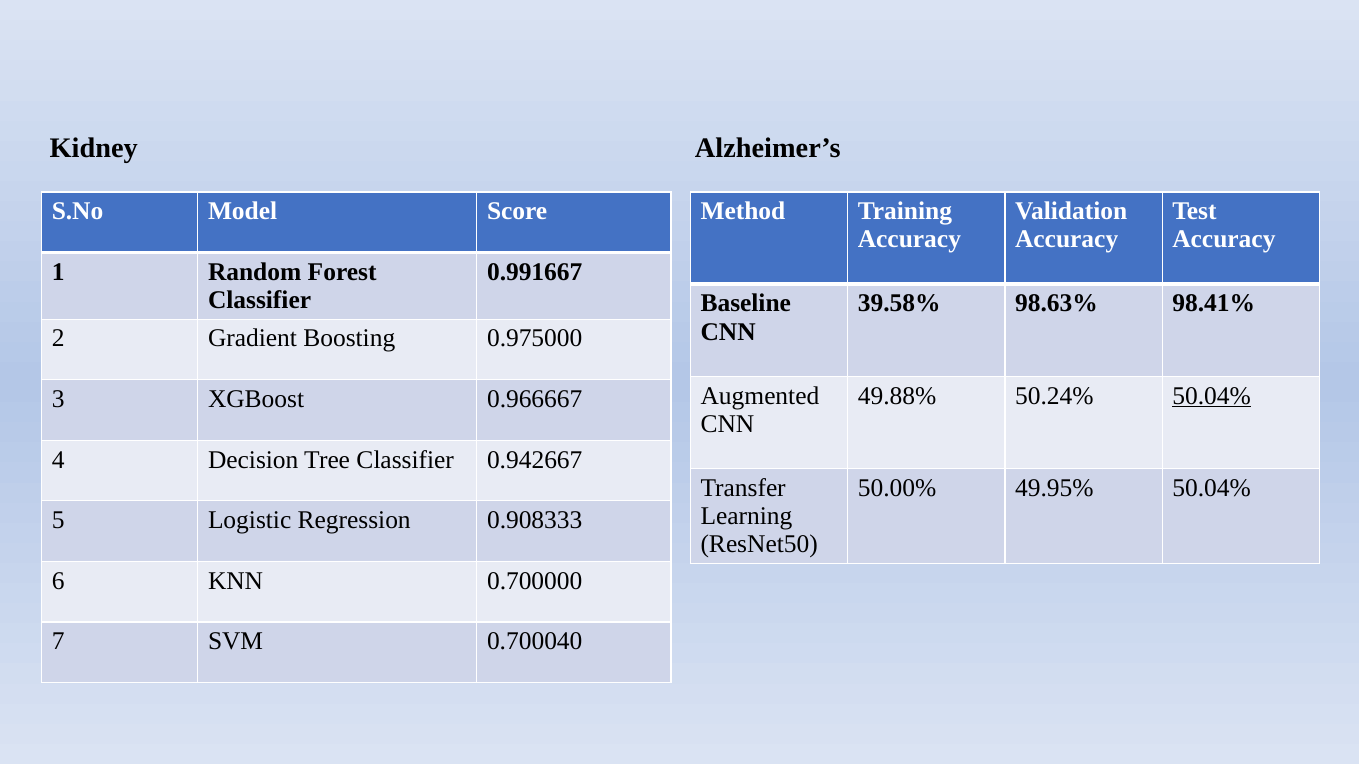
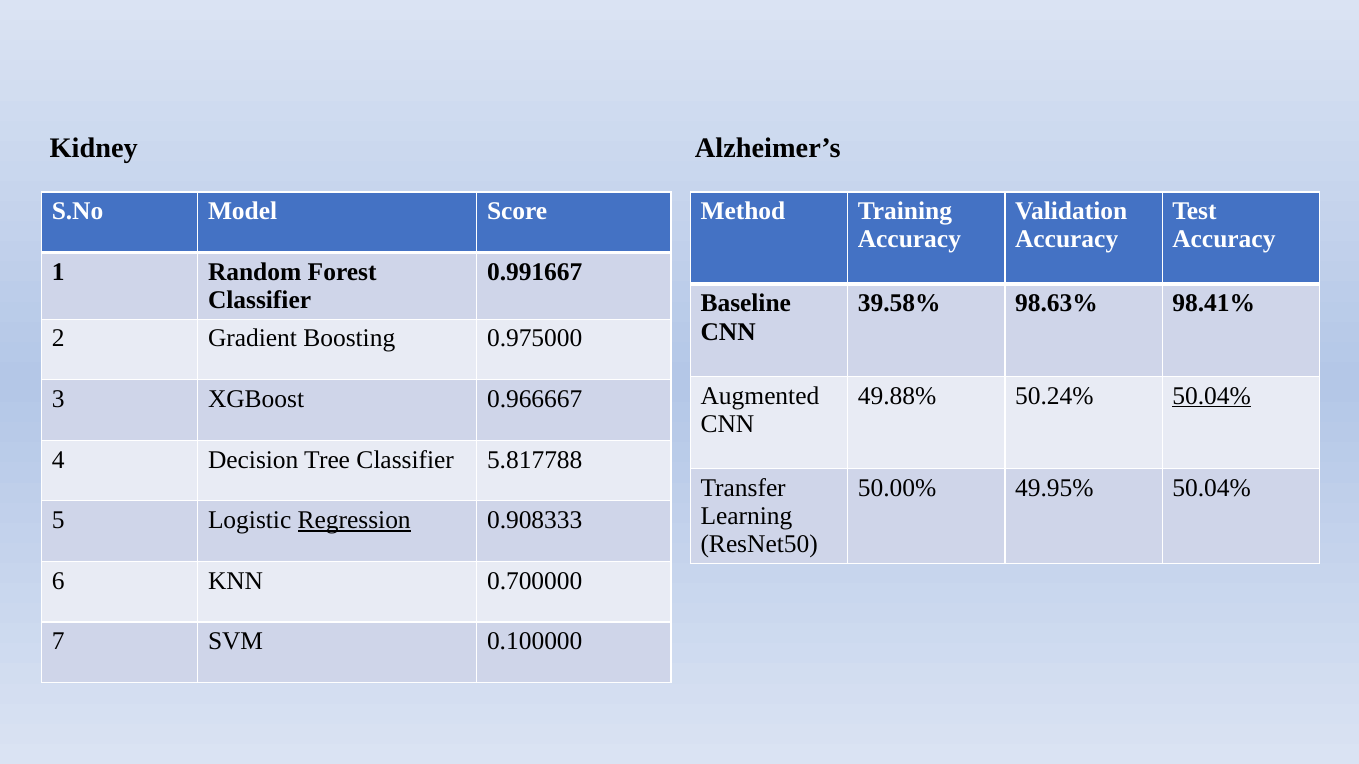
0.942667: 0.942667 -> 5.817788 (535, 460)
Regression underline: none -> present (354, 521)
0.700040: 0.700040 -> 0.100000 (535, 642)
